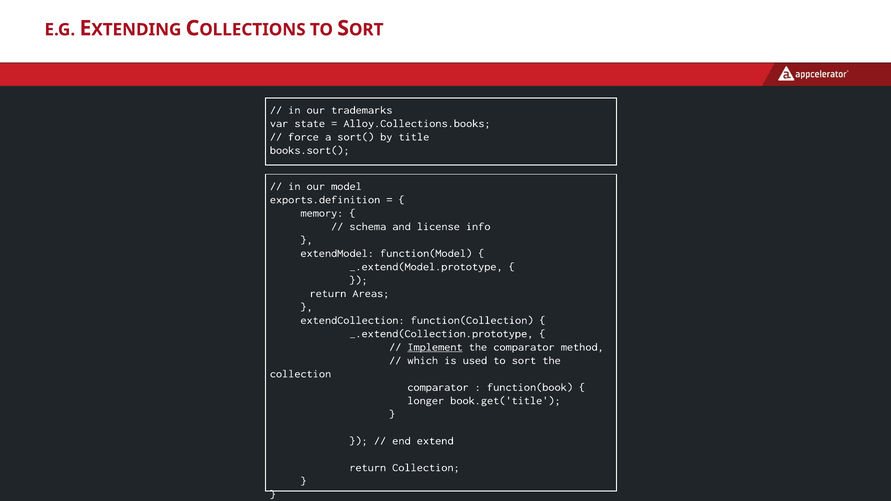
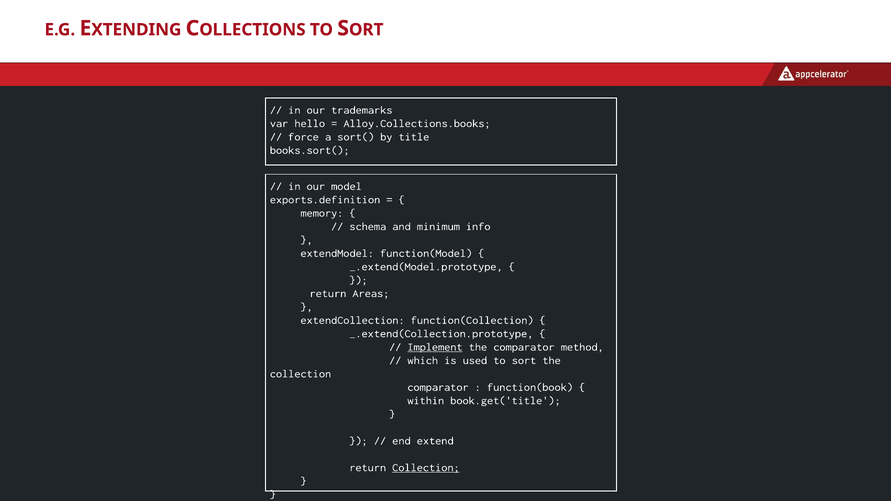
state: state -> hello (310, 123)
license: license -> minimum (438, 226)
longer: longer -> within (426, 401)
Collection underline: none -> present (426, 468)
